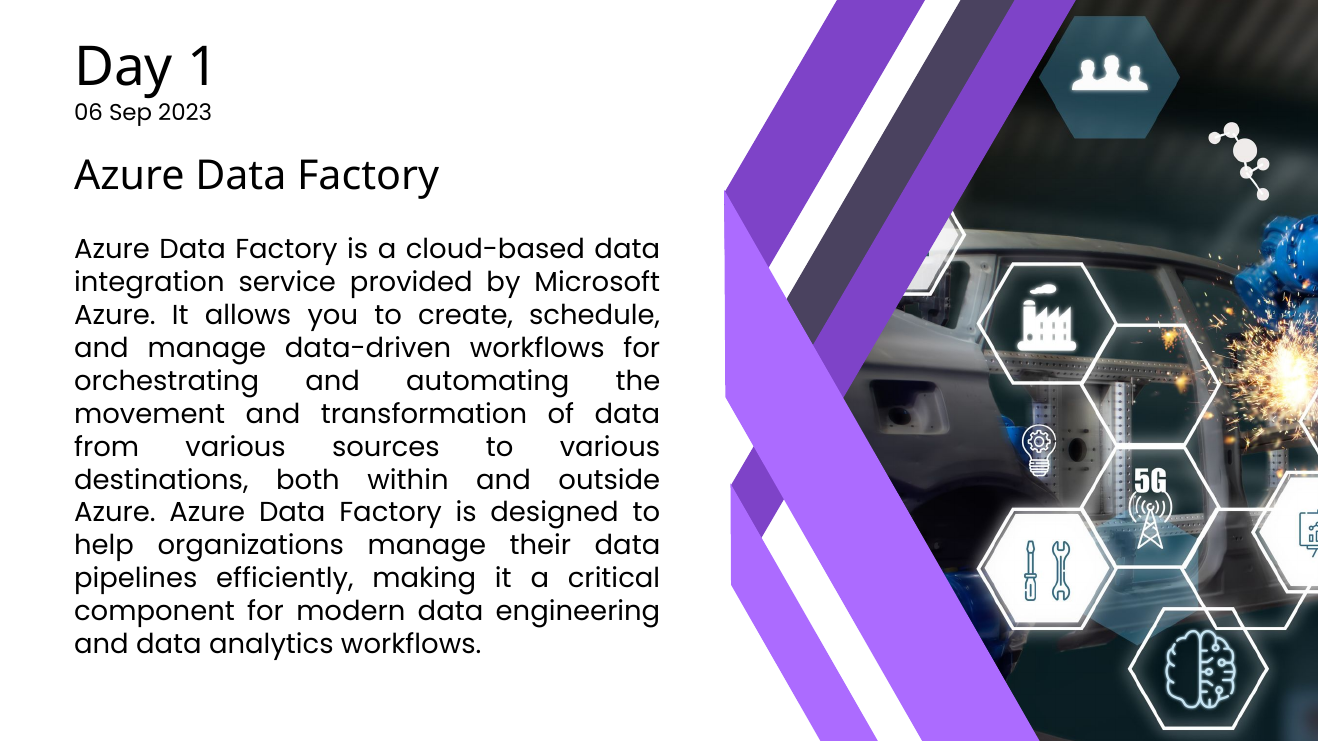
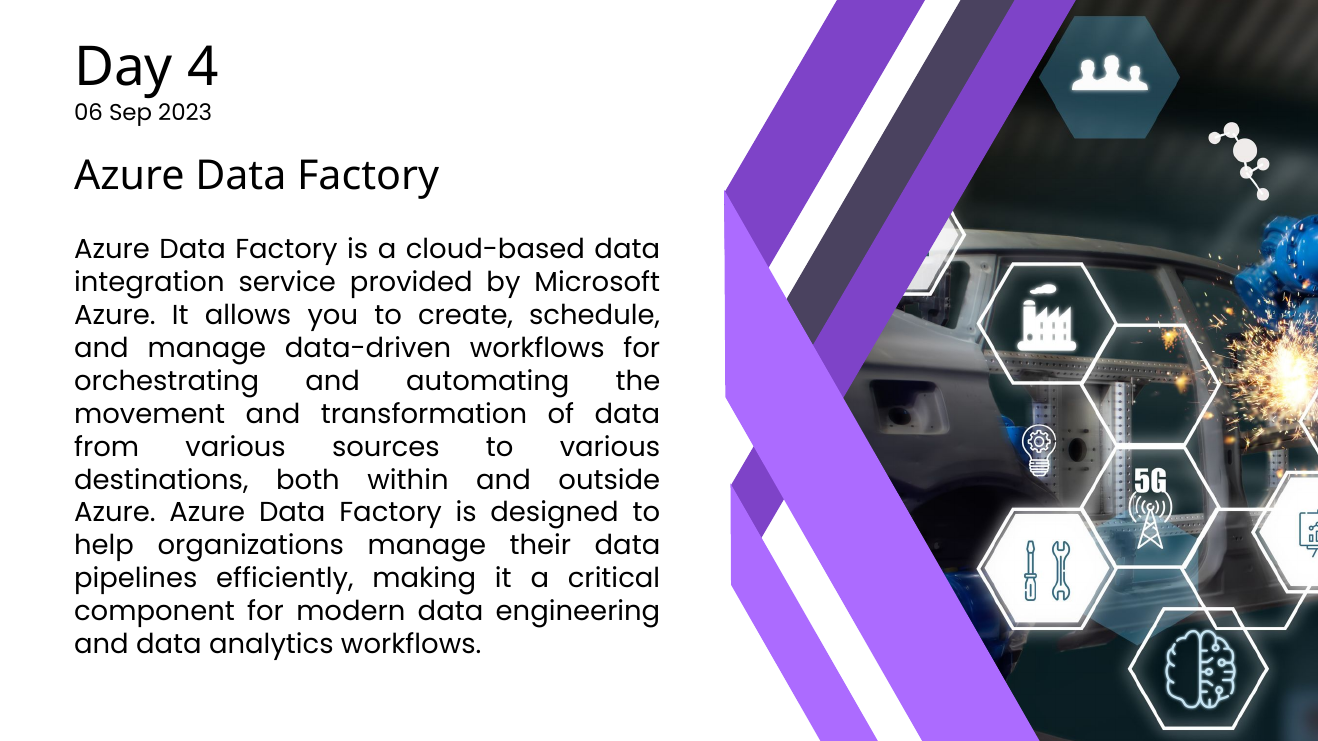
1: 1 -> 4 (203, 67)
